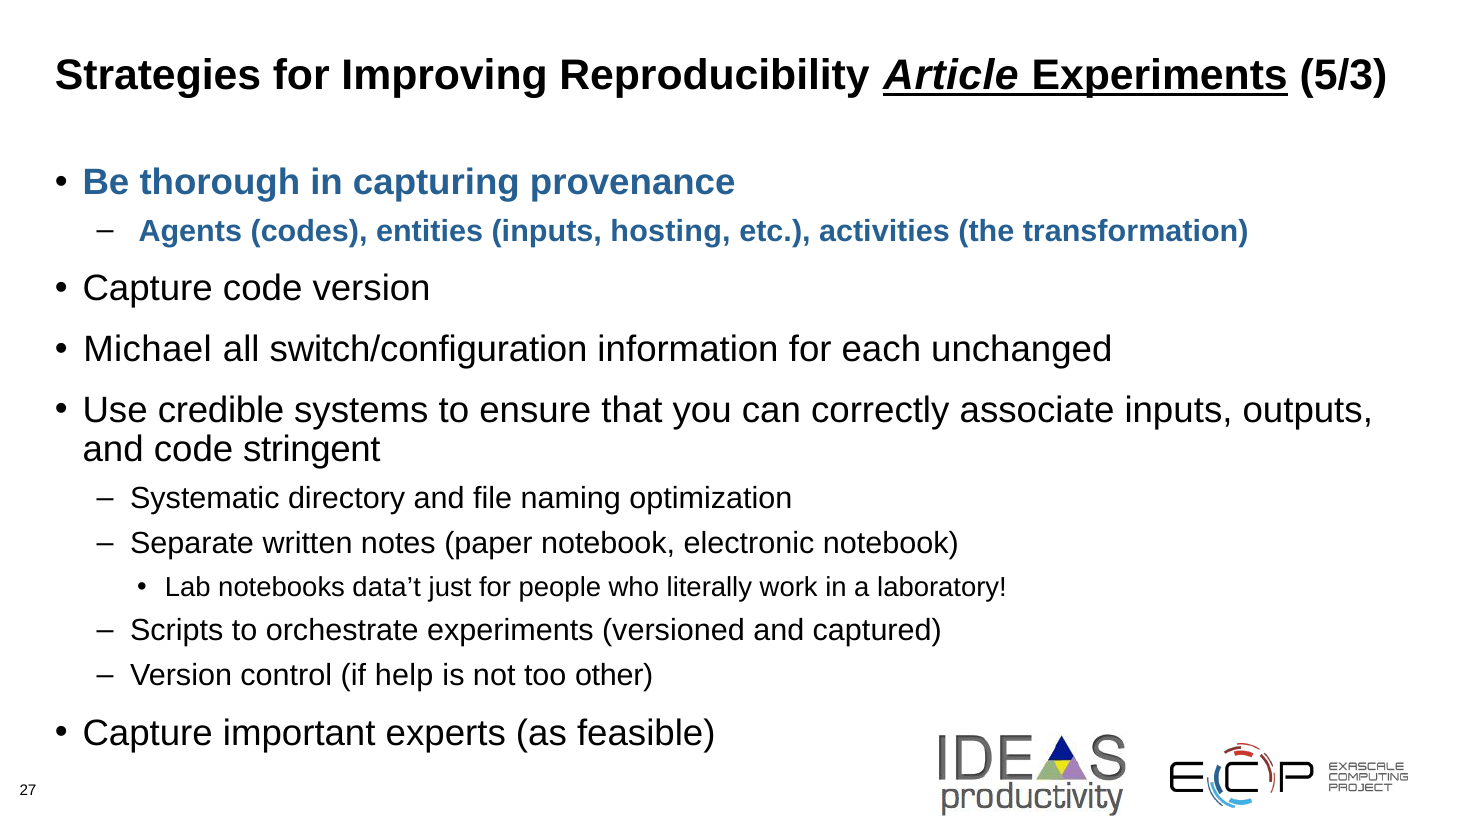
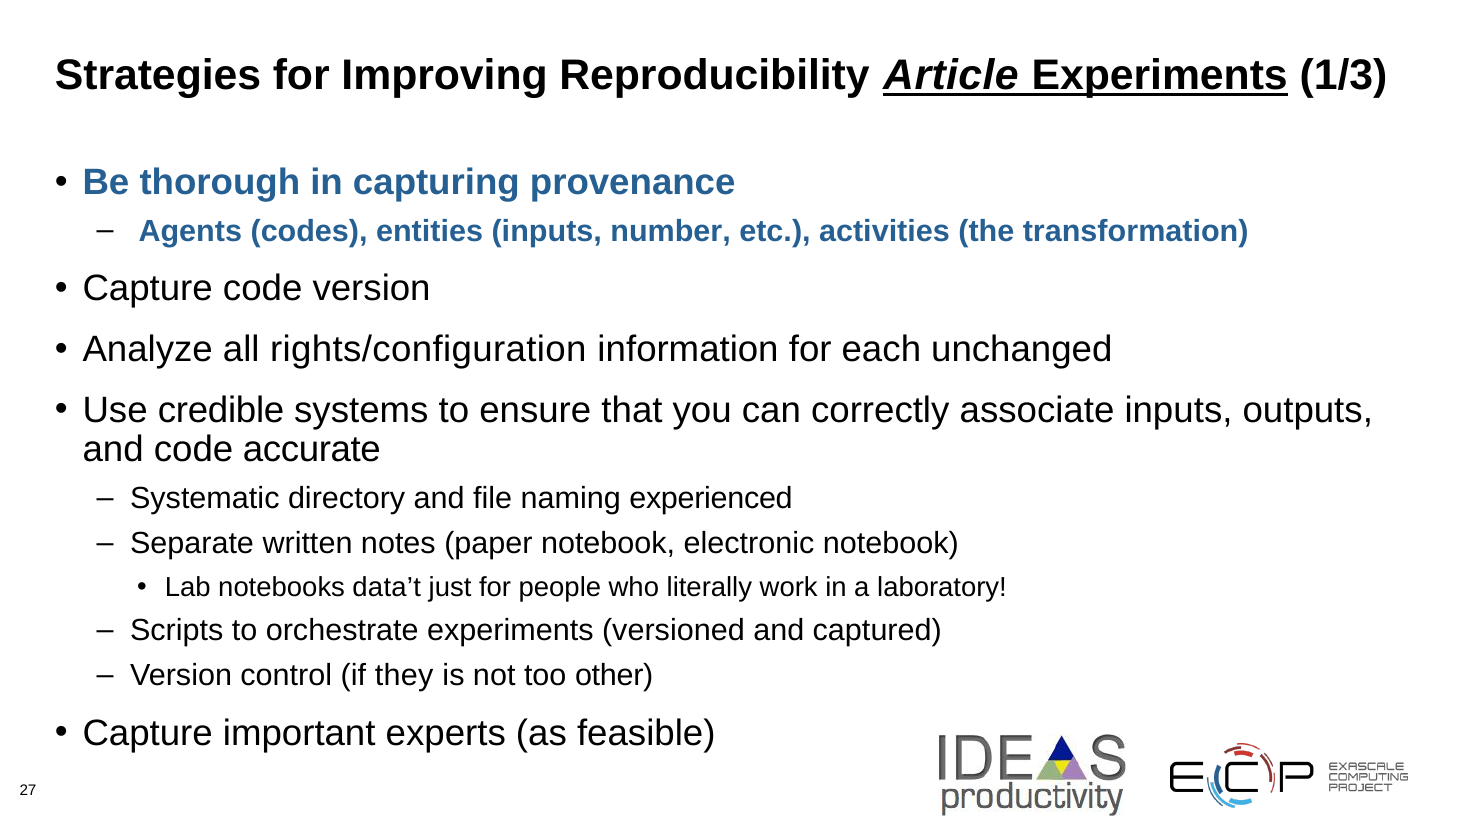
5/3: 5/3 -> 1/3 (1343, 76)
hosting: hosting -> number (671, 231)
Michael: Michael -> Analyze (148, 350)
switch/configuration: switch/configuration -> rights/configuration (428, 350)
stringent: stringent -> accurate (312, 450)
optimization: optimization -> experienced (711, 499)
help: help -> they (404, 676)
